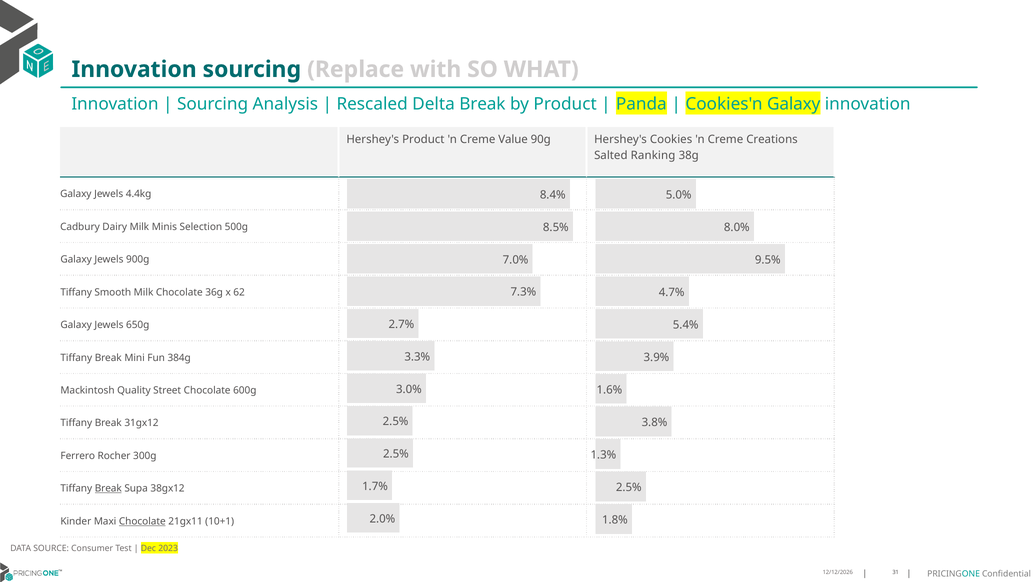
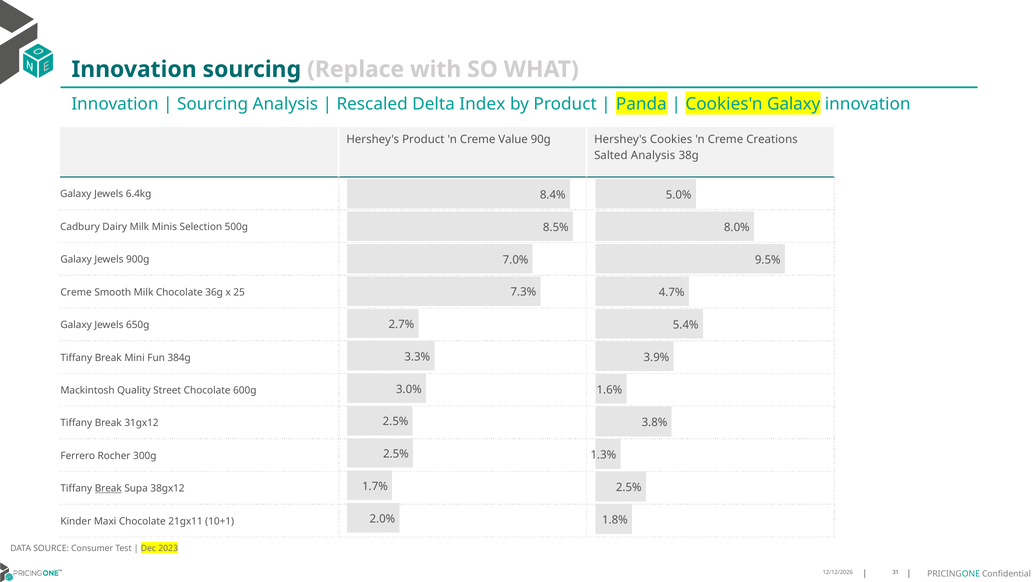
Delta Break: Break -> Index (482, 104)
Salted Ranking: Ranking -> Analysis (653, 155)
4.4kg: 4.4kg -> 6.4kg (139, 194)
Tiffany: Tiffany -> Creme (76, 292)
62: 62 -> 25 (239, 292)
Chocolate underline: present -> none (142, 521)
